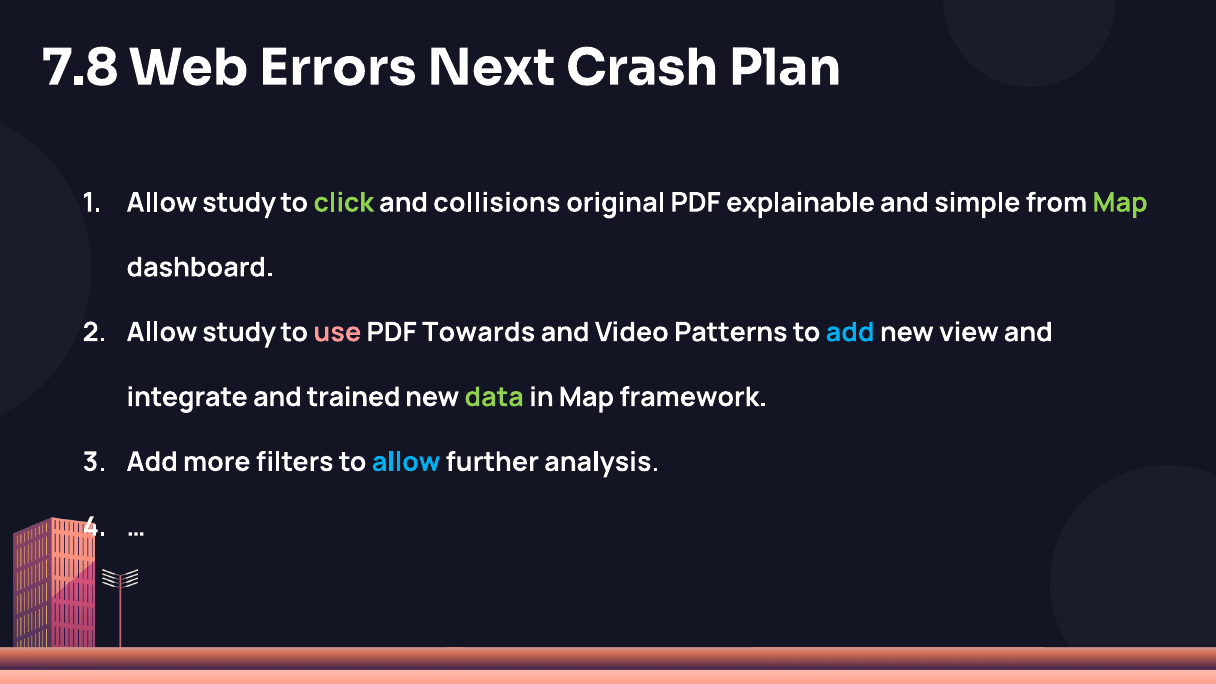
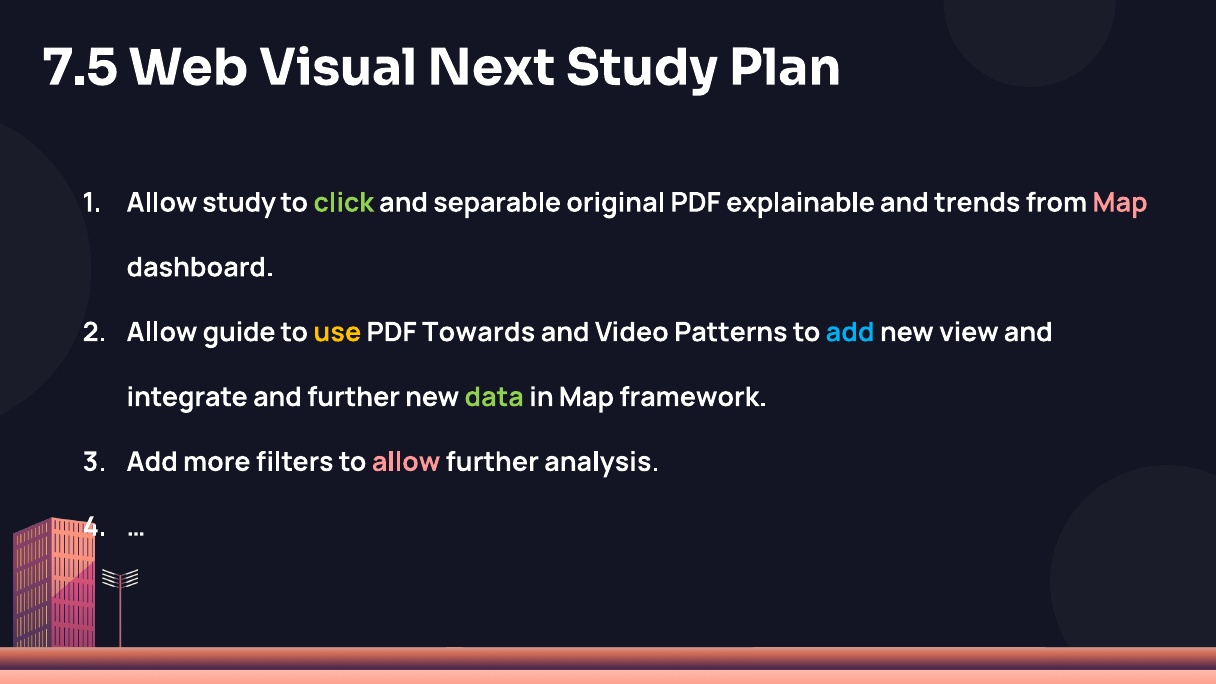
7.8: 7.8 -> 7.5 (80, 68)
Errors: Errors -> Visual (338, 68)
Next Crash: Crash -> Study (642, 68)
collisions: collisions -> separable (497, 203)
simple: simple -> trends (977, 203)
Map colour: light green -> pink (1120, 203)
study: study -> guide (239, 332)
use colour: pink -> yellow (337, 332)
and trained: trained -> further (354, 397)
allow colour: light blue -> pink (406, 462)
